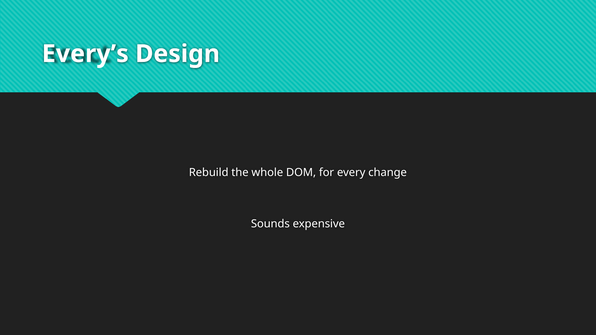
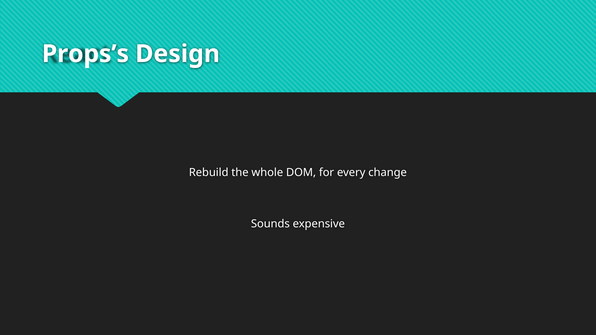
Every’s: Every’s -> Props’s (85, 54)
